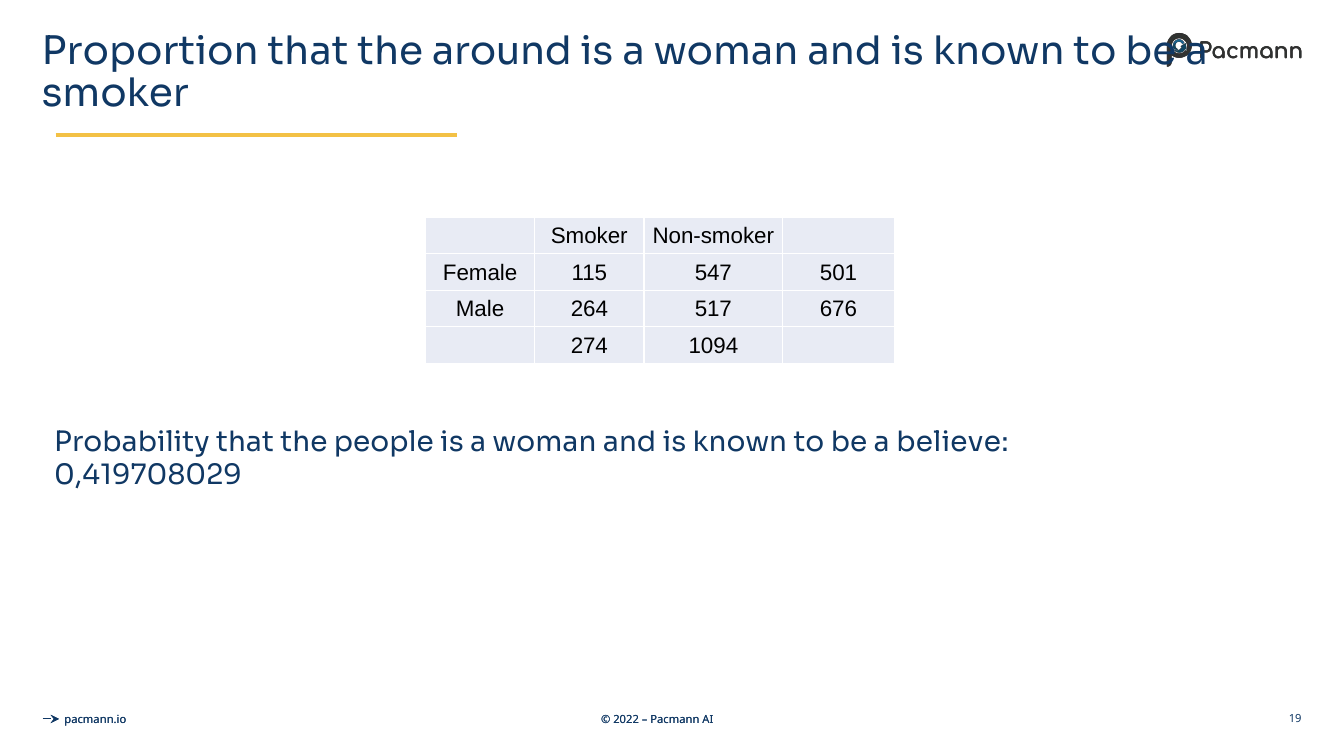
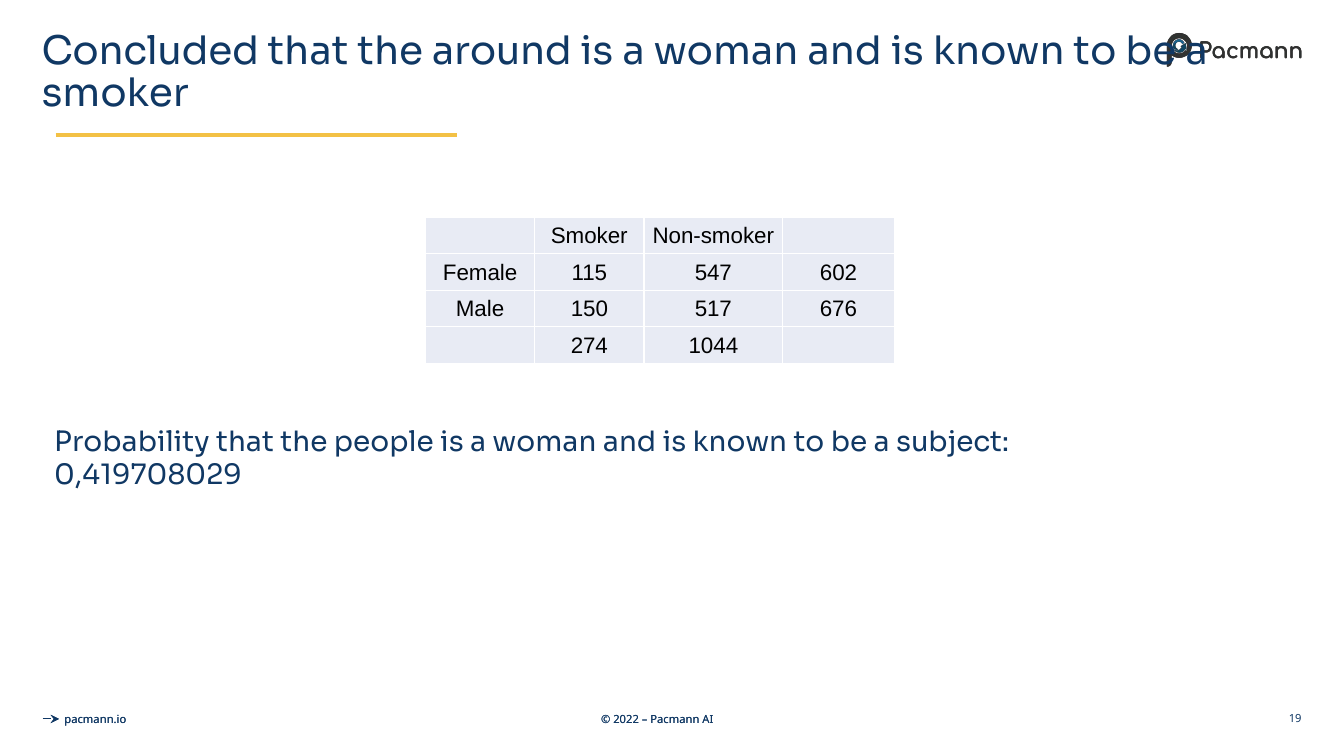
Proportion: Proportion -> Concluded (150, 52)
501: 501 -> 602 (839, 273)
264: 264 -> 150 (589, 309)
1094: 1094 -> 1044 (713, 346)
believe: believe -> subject (953, 442)
